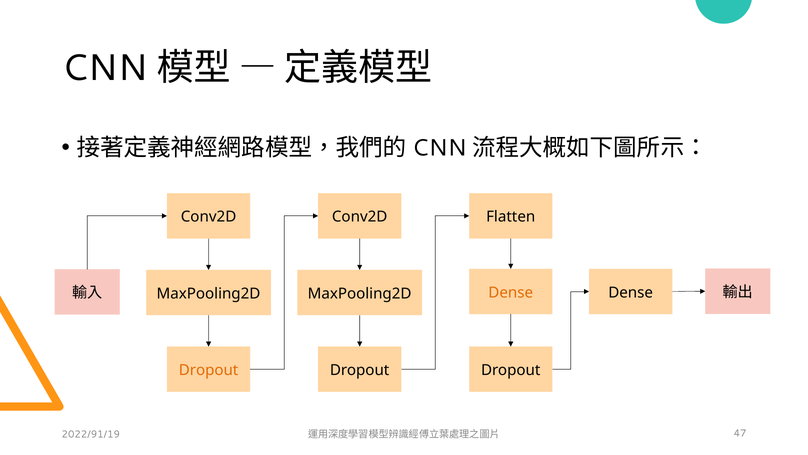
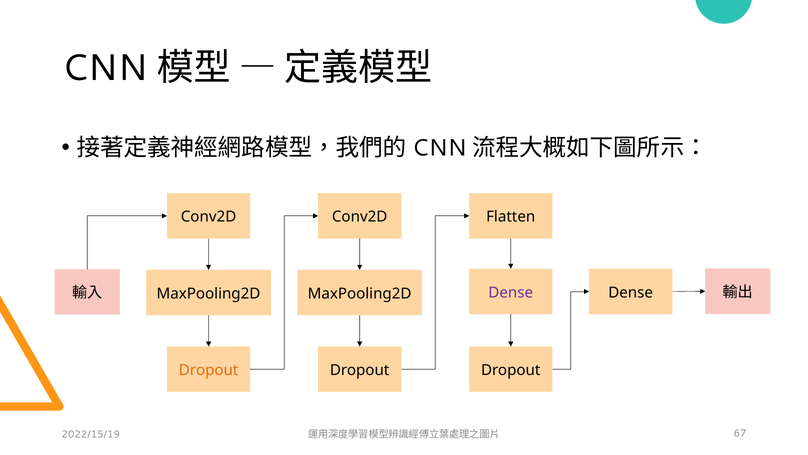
Dense colour: orange -> purple (511, 292)
2022/91/19: 2022/91/19 -> 2022/15/19 (91, 434)
47: 47 -> 67 (740, 433)
